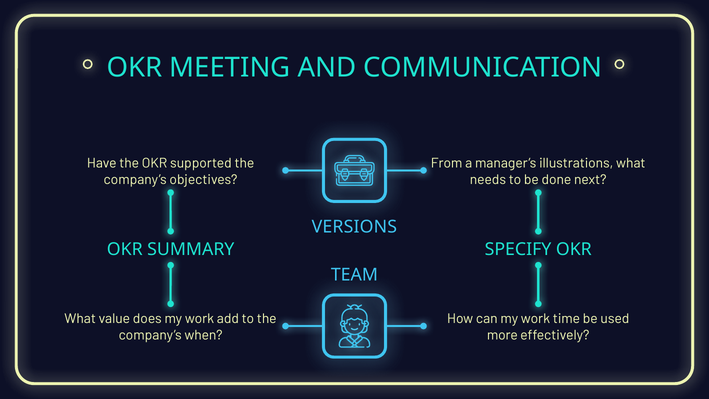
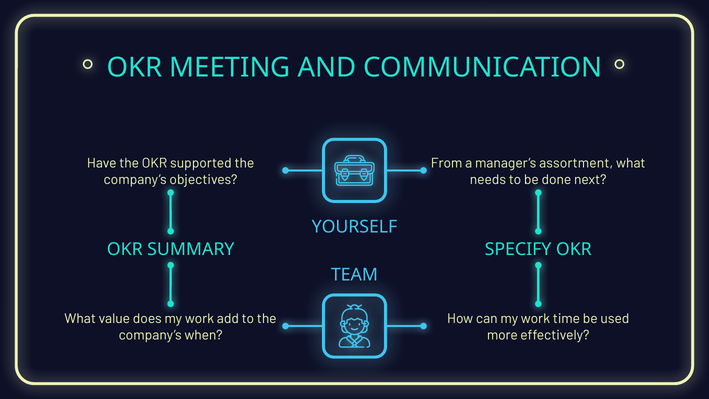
illustrations: illustrations -> assortment (576, 163)
VERSIONS: VERSIONS -> YOURSELF (354, 227)
